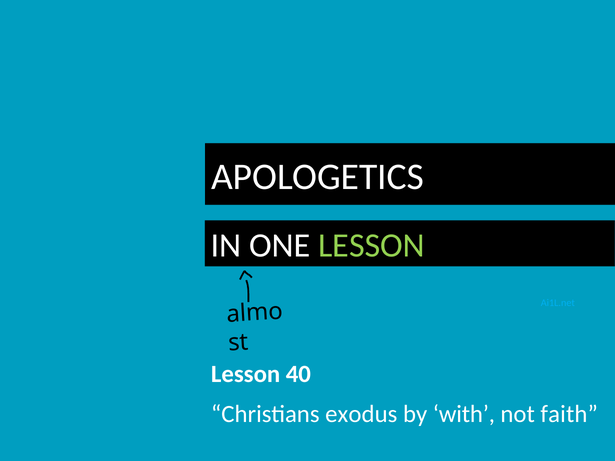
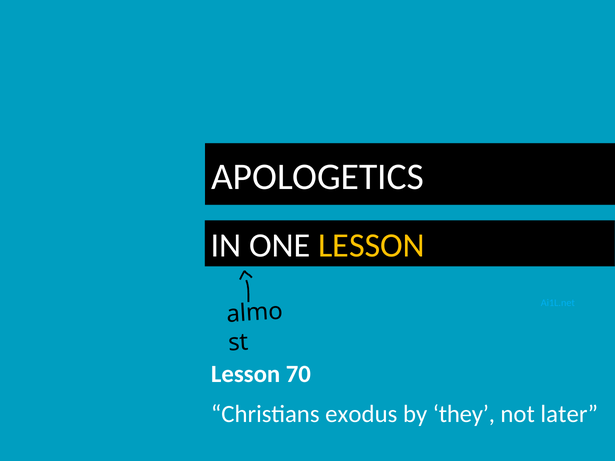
LESSON colour: light green -> yellow (372, 246)
40: 40 -> 70 (298, 374)
with: with -> they (464, 414)
faith: faith -> later (569, 414)
